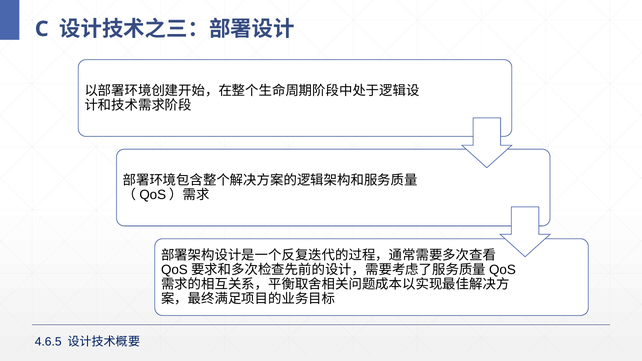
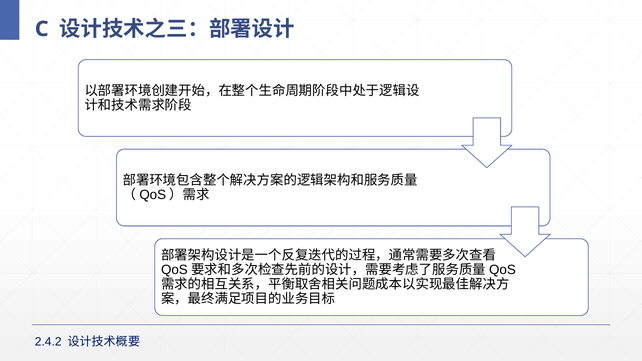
4.6.5: 4.6.5 -> 2.4.2 (48, 342)
